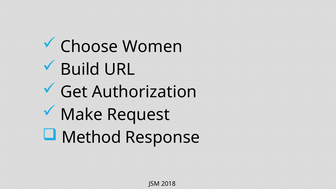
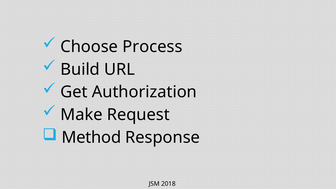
Women: Women -> Process (152, 47)
